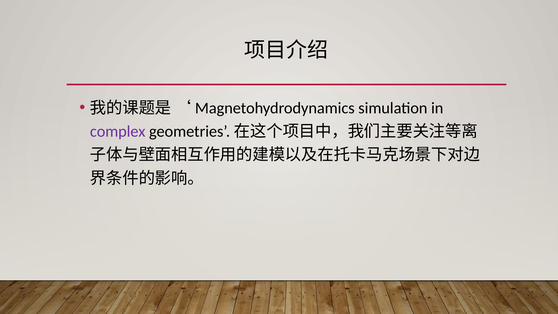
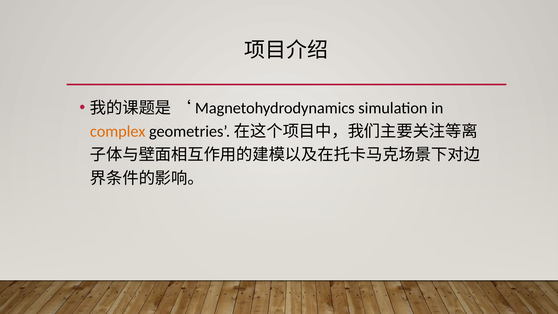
complex colour: purple -> orange (118, 131)
